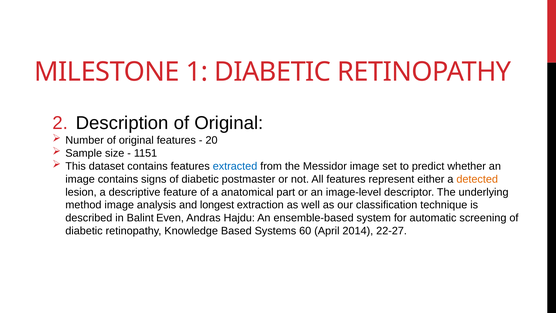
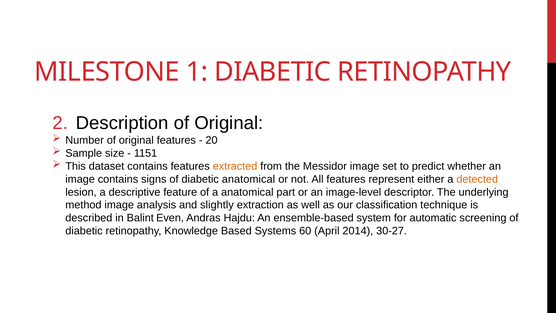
extracted colour: blue -> orange (235, 166)
diabetic postmaster: postmaster -> anatomical (248, 179)
longest: longest -> slightly (217, 205)
22-27: 22-27 -> 30-27 (392, 231)
